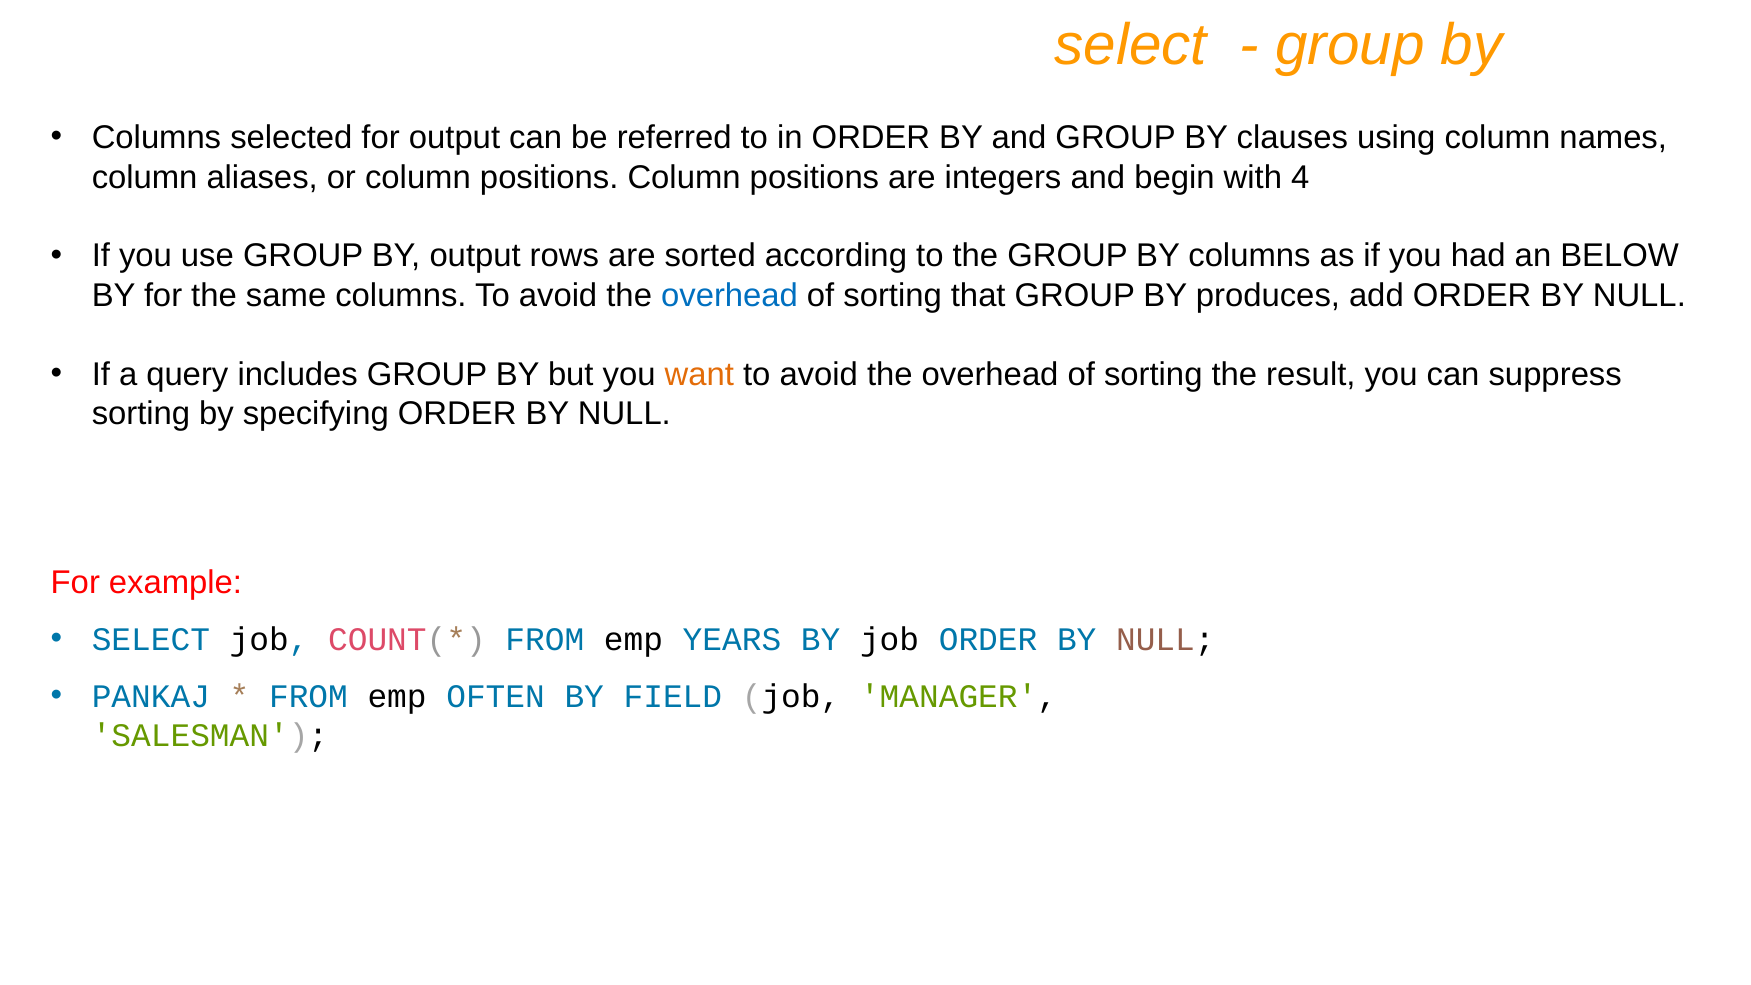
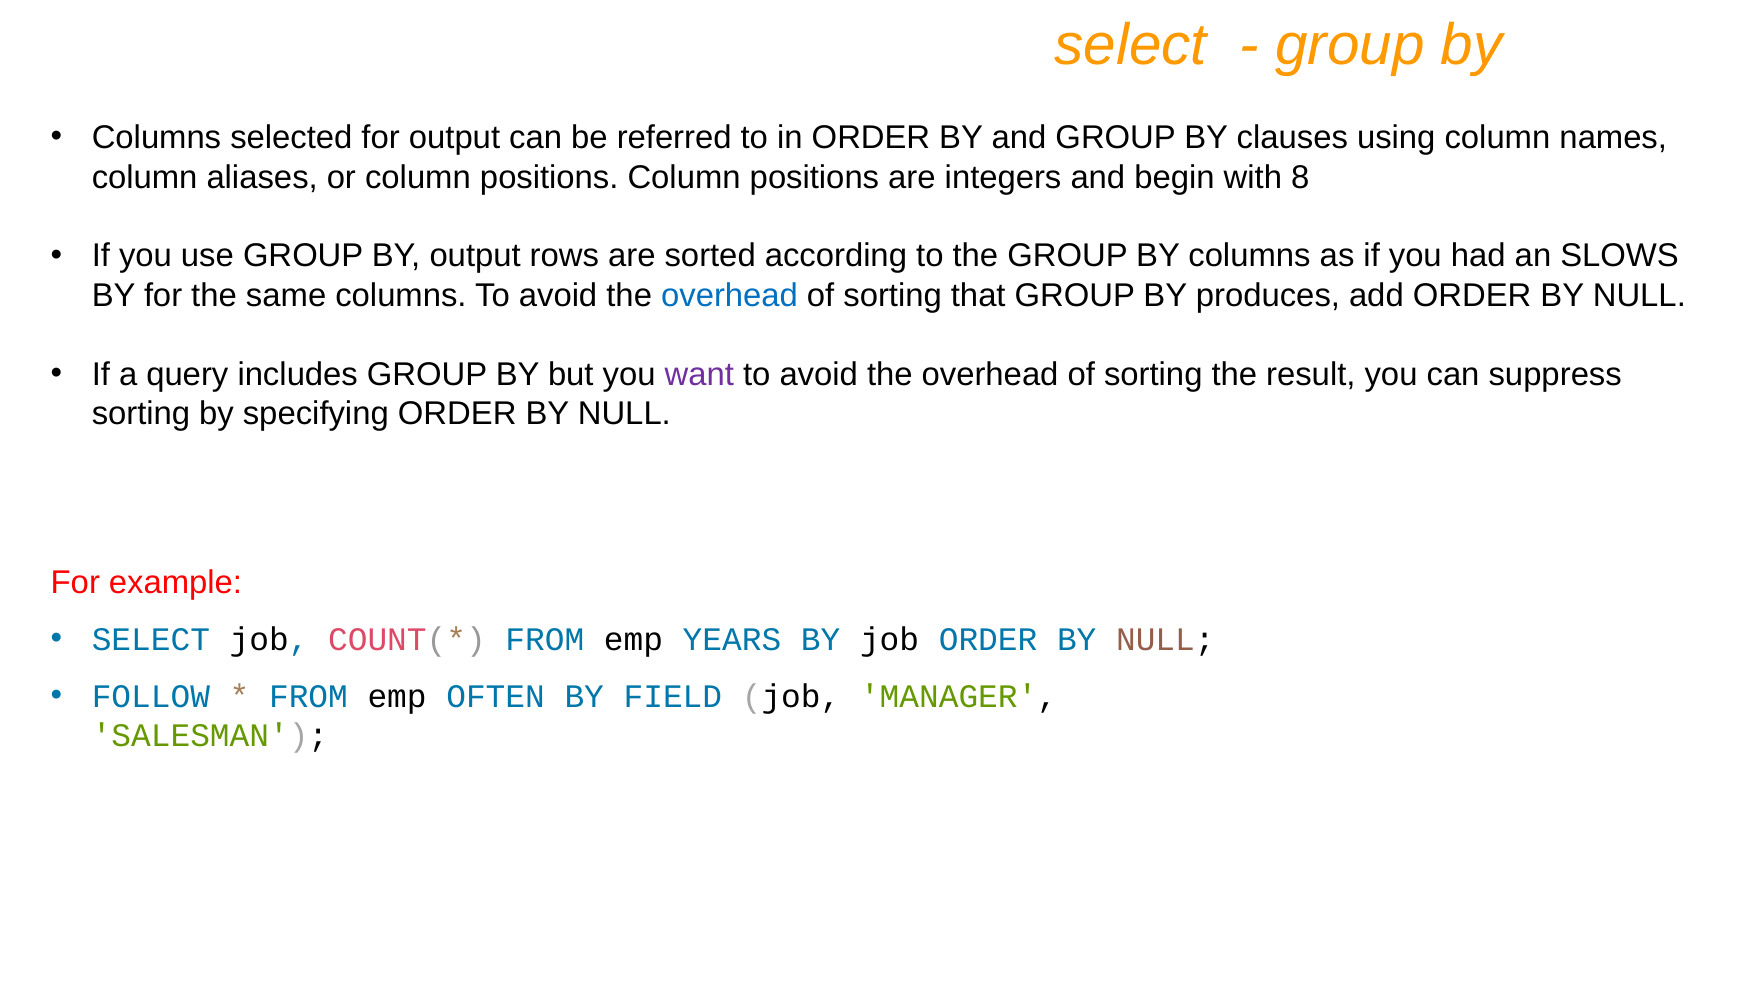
4: 4 -> 8 (1300, 177)
BELOW: BELOW -> SLOWS (1620, 256)
want colour: orange -> purple (699, 374)
PANKAJ: PANKAJ -> FOLLOW (151, 697)
